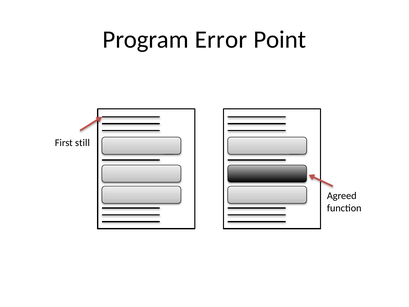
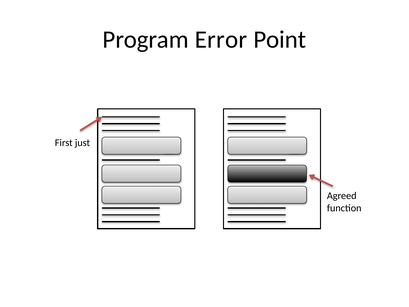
still: still -> just (83, 143)
